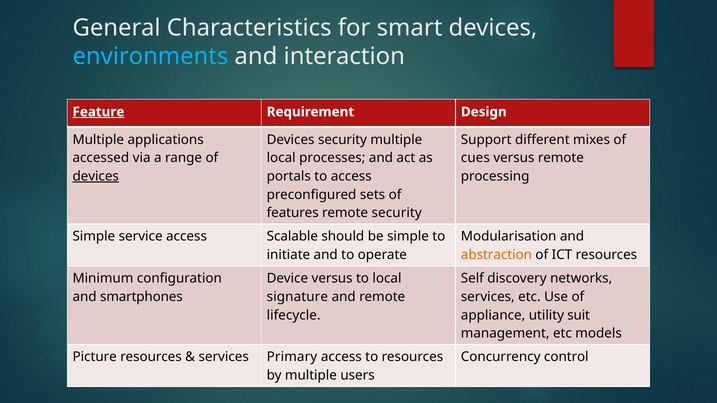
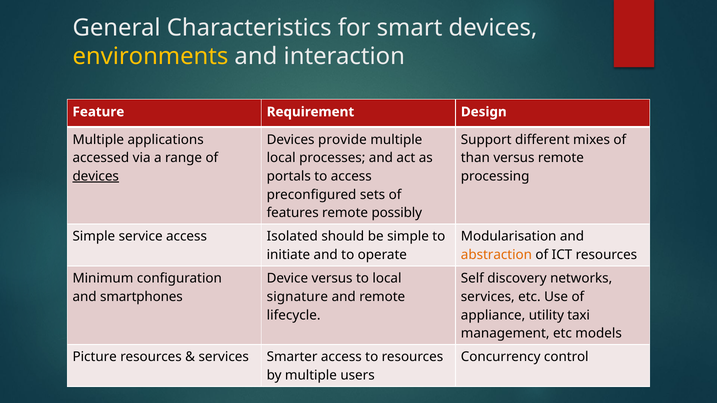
environments colour: light blue -> yellow (150, 56)
Feature underline: present -> none (98, 112)
Devices security: security -> provide (342, 140)
cues: cues -> than (475, 158)
remote security: security -> possibly (397, 213)
Scalable: Scalable -> Isolated (292, 237)
suit: suit -> taxi (579, 315)
Primary: Primary -> Smarter (292, 357)
